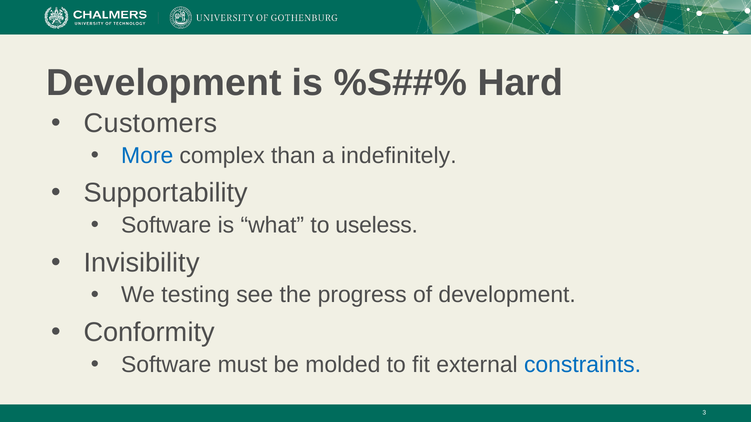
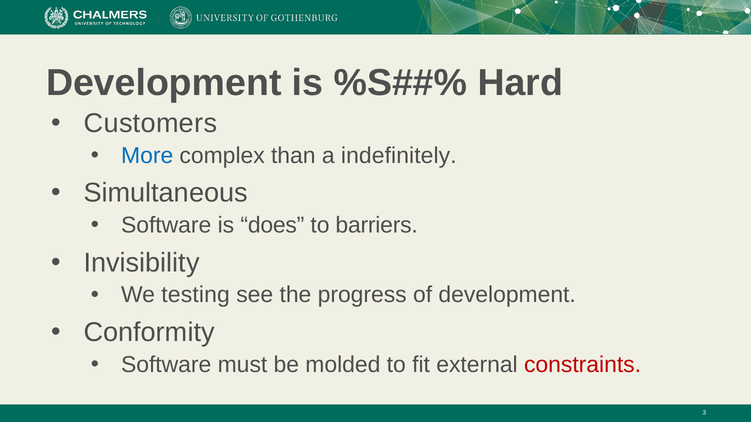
Supportability: Supportability -> Simultaneous (166, 193)
what: what -> does (272, 225)
useless: useless -> barriers (377, 225)
constraints colour: blue -> red (583, 365)
